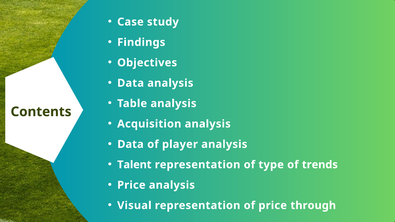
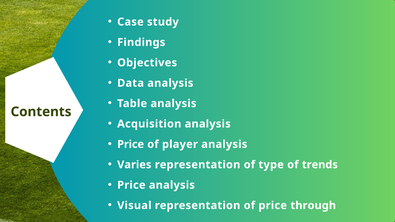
Data: Data -> Price (131, 144)
Talent: Talent -> Varies (134, 165)
